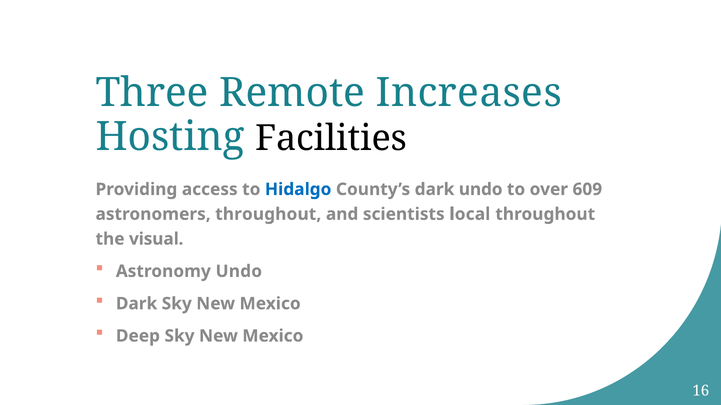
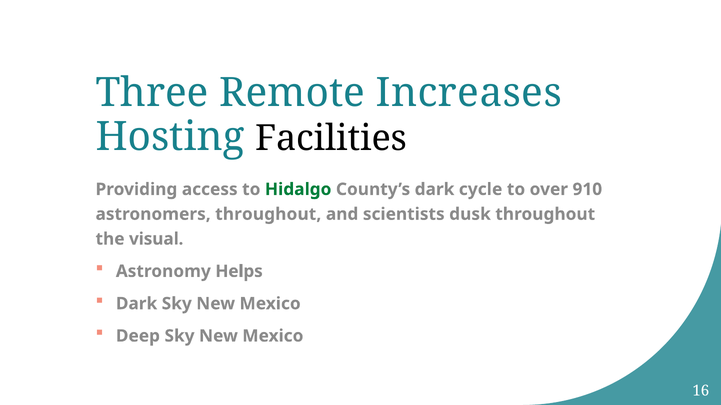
Hidalgo colour: blue -> green (298, 190)
dark undo: undo -> cycle (481, 190)
609: 609 -> 910 (587, 190)
local: local -> dusk (470, 214)
Astronomy Undo: Undo -> Helps (239, 272)
